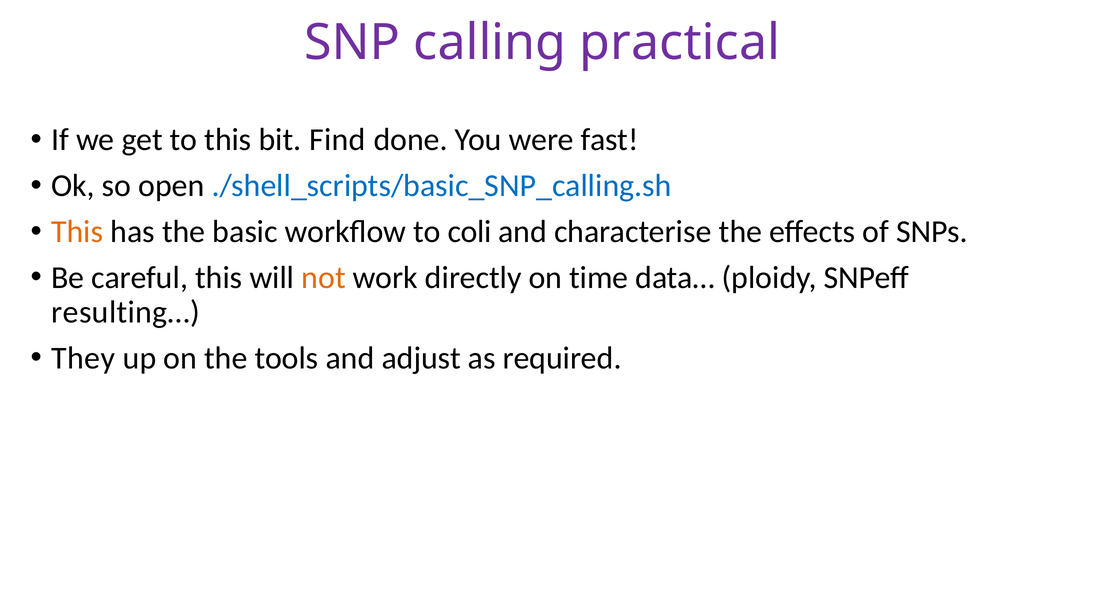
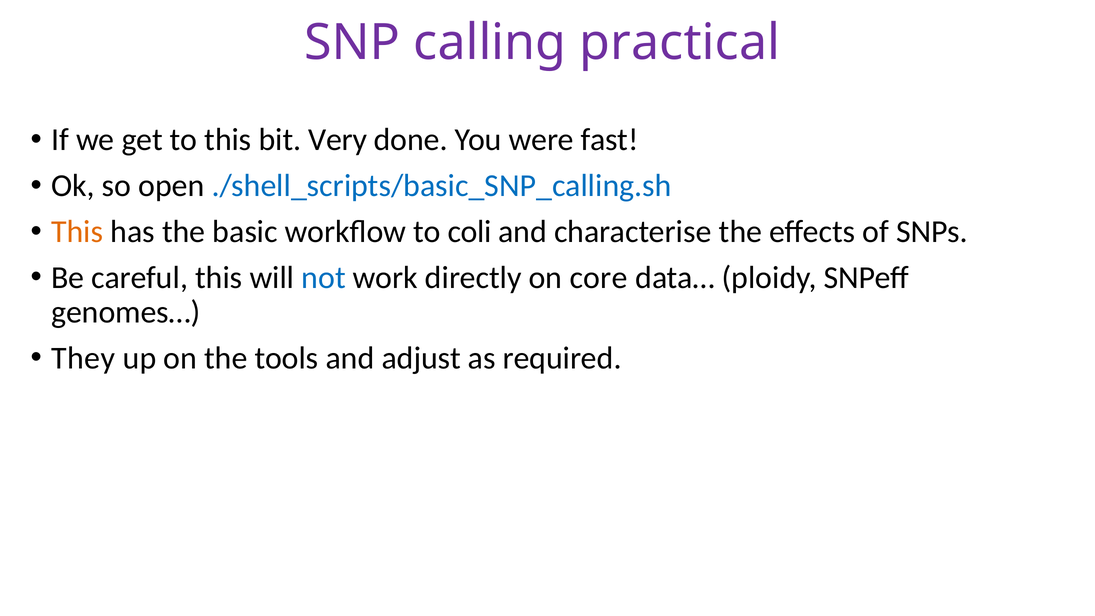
Find: Find -> Very (338, 140)
not colour: orange -> blue (324, 278)
time: time -> core (599, 278)
resulting…: resulting… -> genomes… (126, 312)
